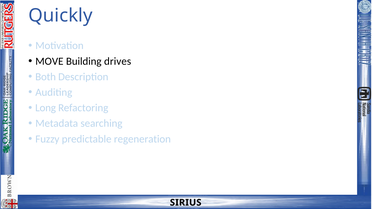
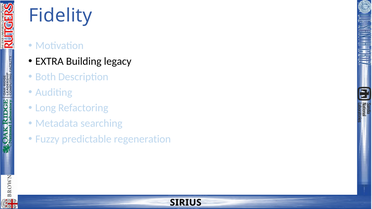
Quickly: Quickly -> Fidelity (60, 15)
MOVE: MOVE -> EXTRA (49, 61)
drives: drives -> legacy (118, 61)
